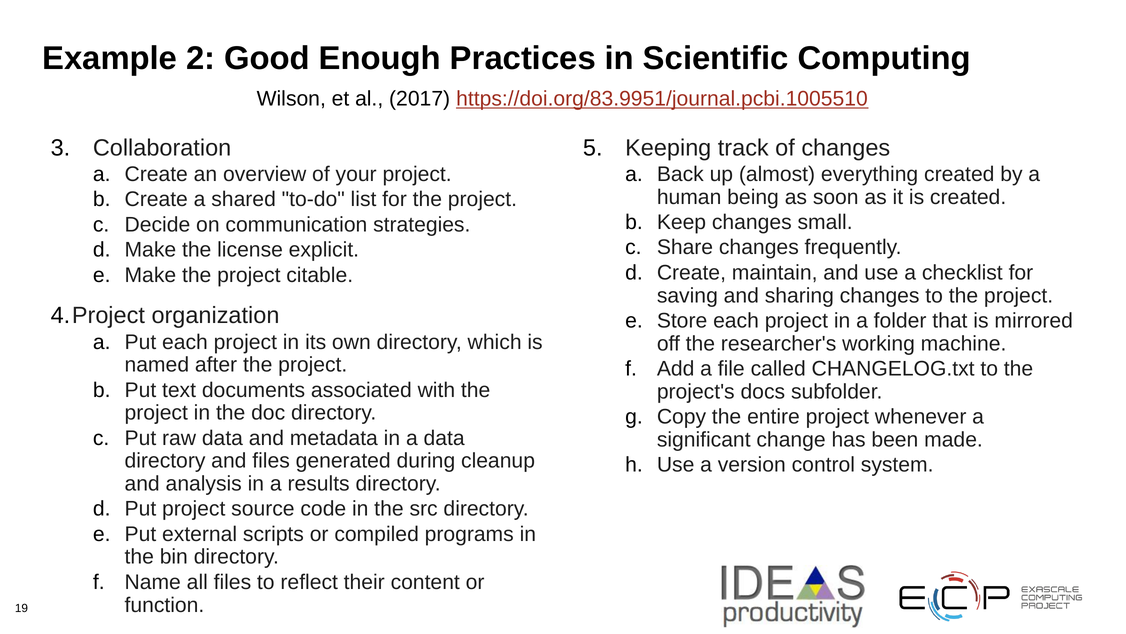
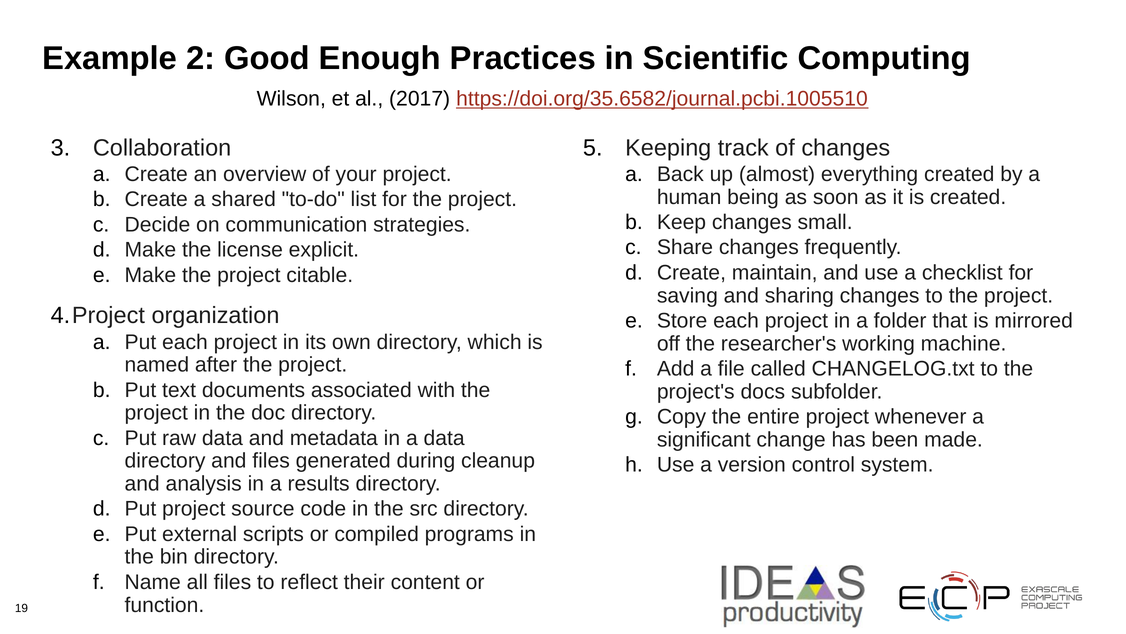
https://doi.org/83.9951/journal.pcbi.1005510: https://doi.org/83.9951/journal.pcbi.1005510 -> https://doi.org/35.6582/journal.pcbi.1005510 (662, 99)
